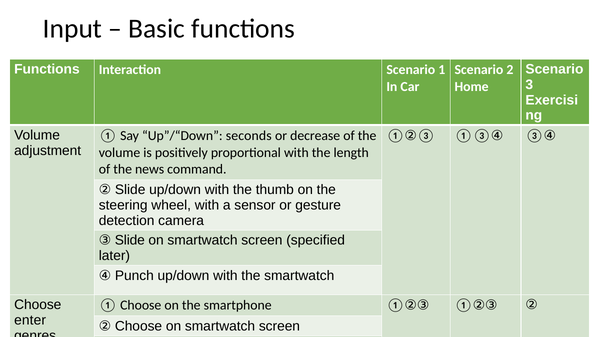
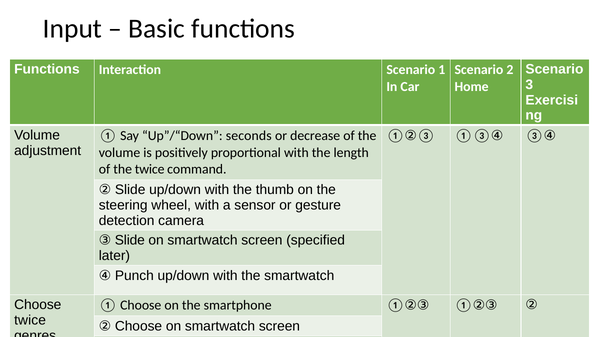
the news: news -> twice (150, 169)
enter: enter -> twice (30, 321)
